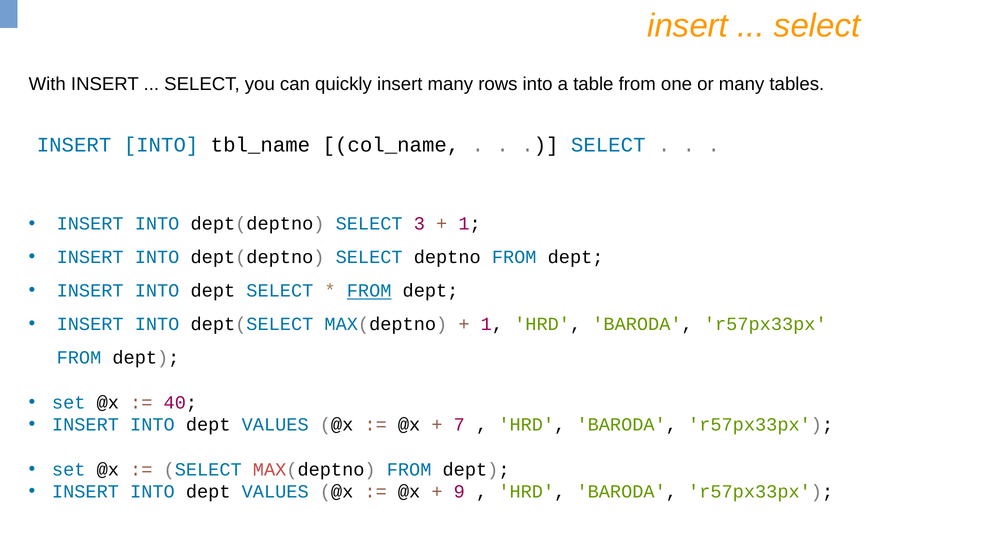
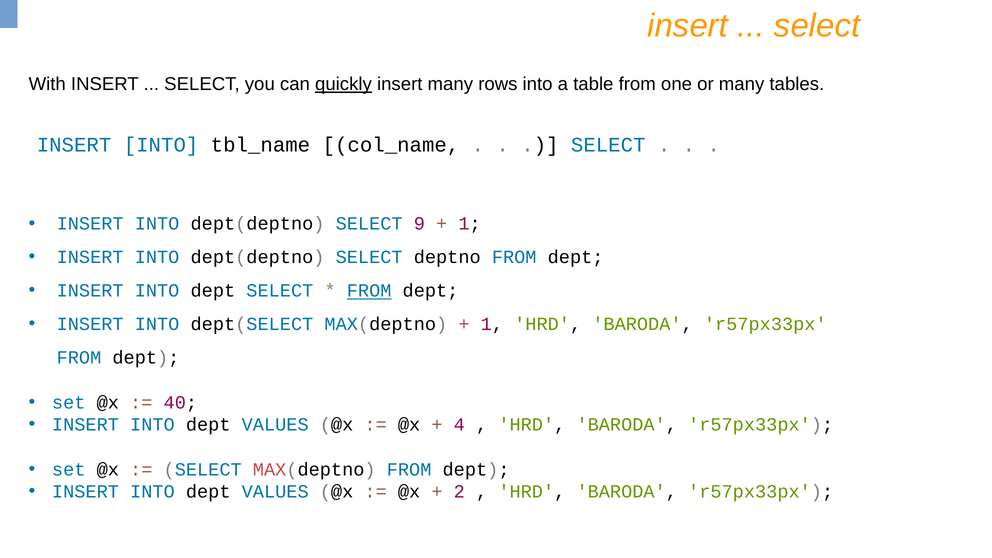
quickly underline: none -> present (343, 84)
3: 3 -> 9 (419, 224)
7: 7 -> 4 (459, 425)
9: 9 -> 2 (459, 492)
